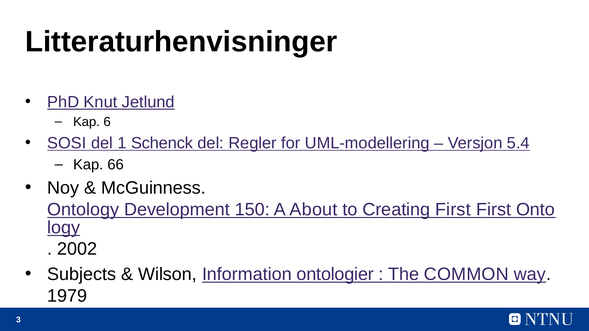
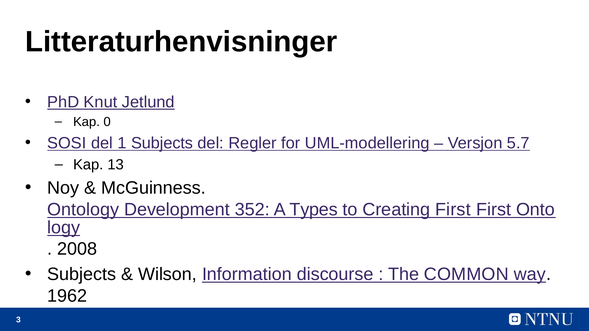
6: 6 -> 0 (107, 122)
1 Schenck: Schenck -> Subjects (162, 143)
5.4: 5.4 -> 5.7 (518, 143)
66: 66 -> 13 (116, 165)
150: 150 -> 352 (252, 210)
About: About -> Types (314, 210)
2002: 2002 -> 2008 (77, 249)
ontologier: ontologier -> discourse (335, 274)
1979: 1979 -> 1962 (67, 296)
